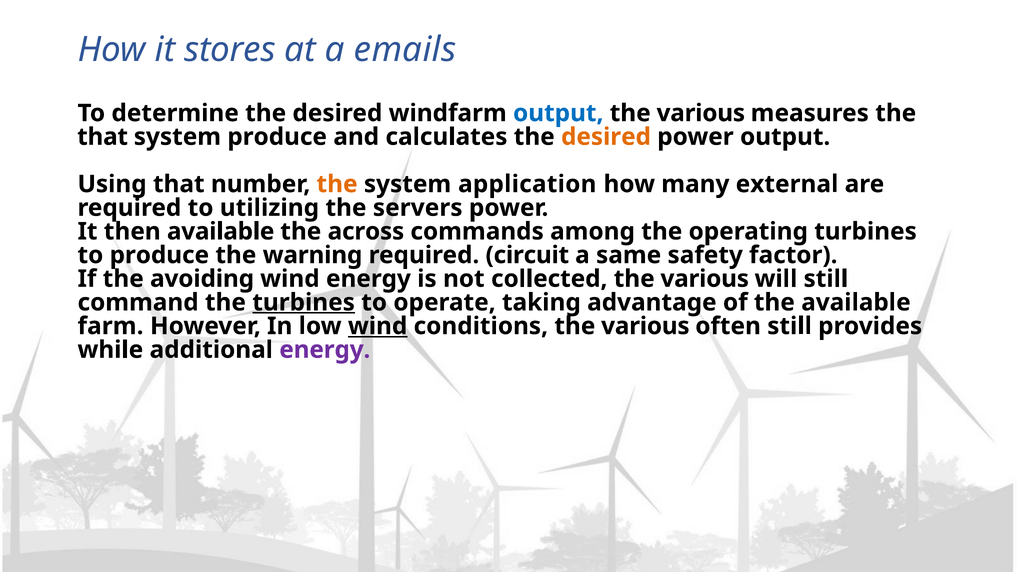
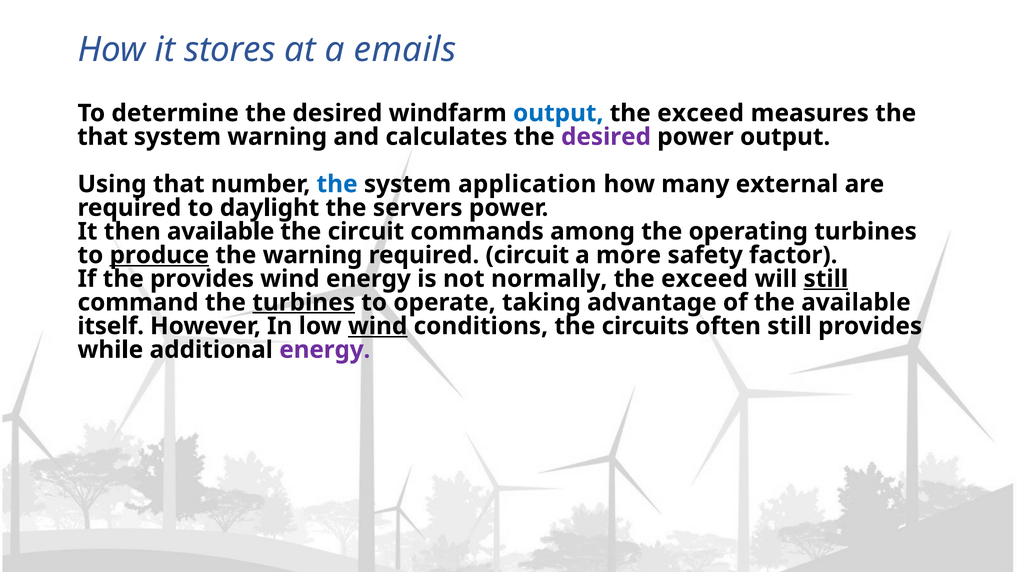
various: various -> exceed (701, 113)
system produce: produce -> warning (277, 137)
desired colour: orange -> purple (606, 137)
the colour: orange -> blue (337, 184)
utilizing: utilizing -> daylight (270, 208)
the across: across -> circuit (366, 231)
produce underline: none -> present (159, 255)
same: same -> more (629, 255)
the avoiding: avoiding -> provides (202, 279)
collected: collected -> normally (549, 279)
various: various -> exceed (704, 279)
still underline: none -> present (826, 279)
farm: farm -> itself (111, 326)
conditions the various: various -> circuits (645, 326)
